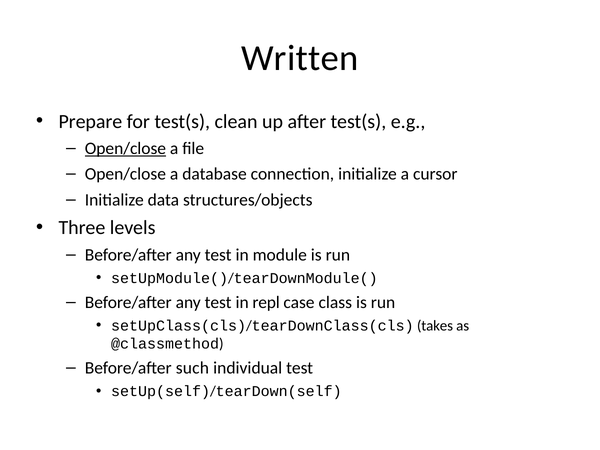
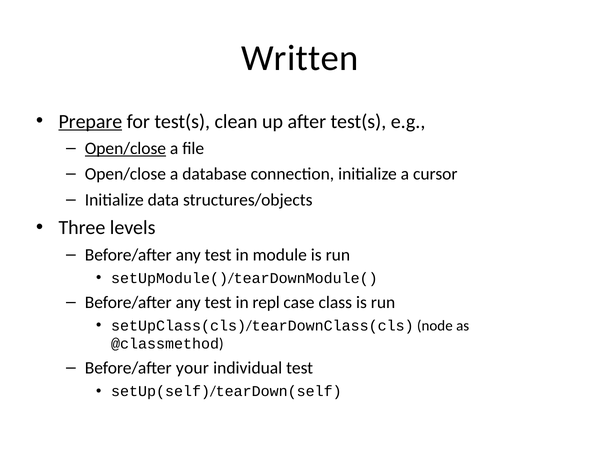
Prepare underline: none -> present (90, 121)
takes: takes -> node (435, 326)
such: such -> your (192, 368)
